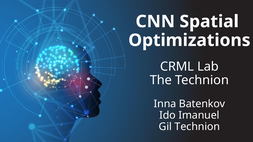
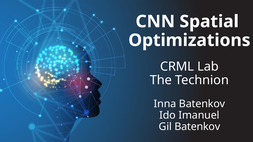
Gil Technion: Technion -> Batenkov (197, 127)
